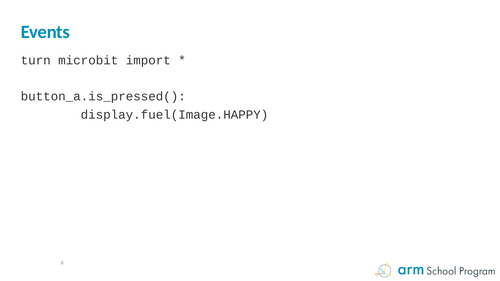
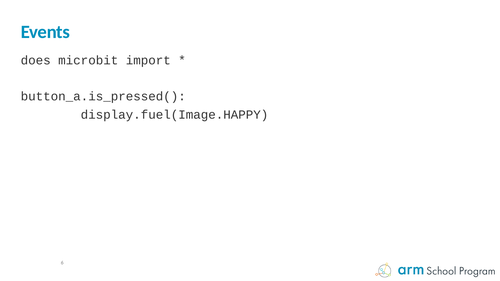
turn: turn -> does (36, 60)
